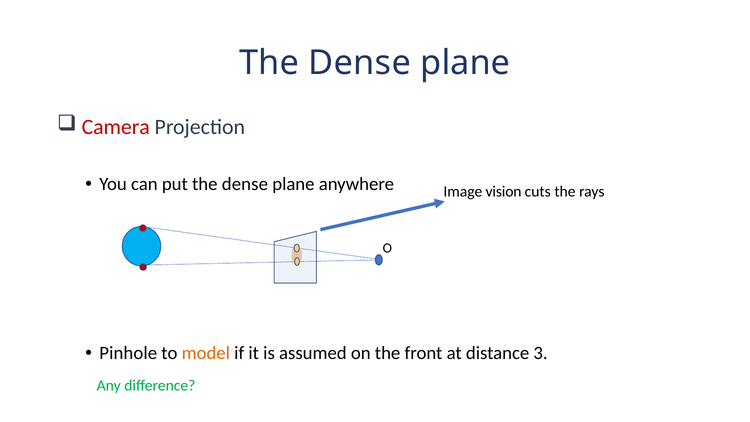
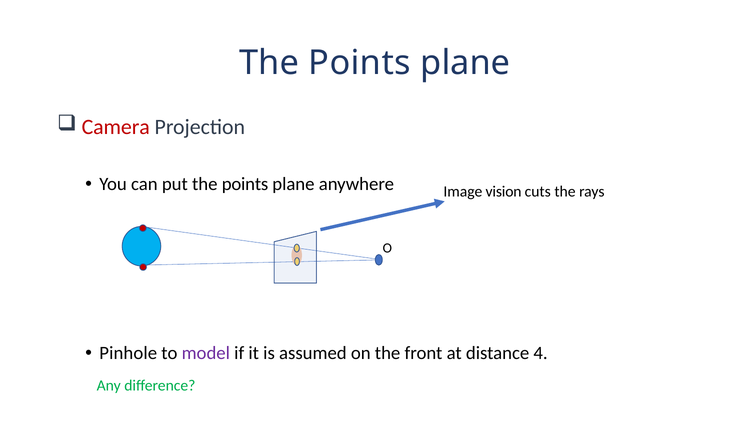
Dense: Dense -> Points (360, 63)
put the dense: dense -> points (245, 184)
model colour: orange -> purple (206, 353)
3: 3 -> 4 (541, 353)
